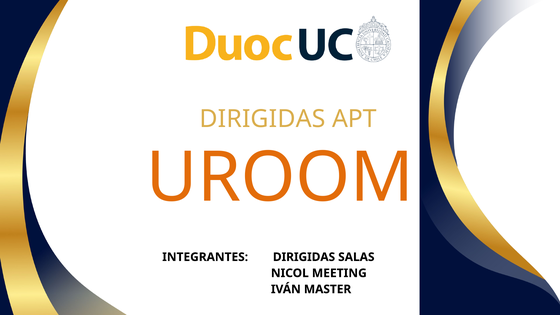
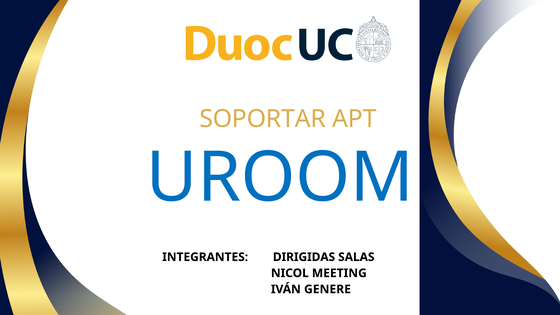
DIRIGIDAS: DIRIGIDAS -> SOPORTAR (263, 119)
UROOM colour: orange -> blue (280, 178)
MASTER: MASTER -> GENERE (327, 289)
